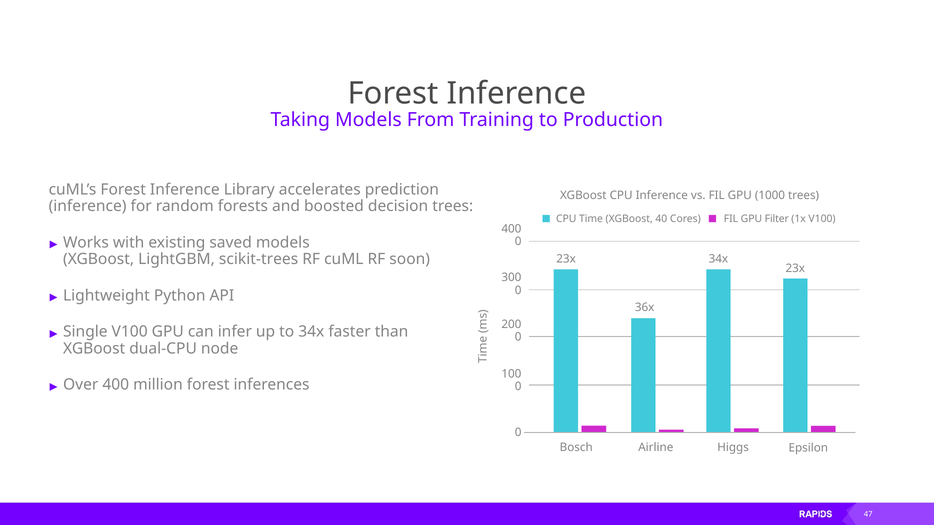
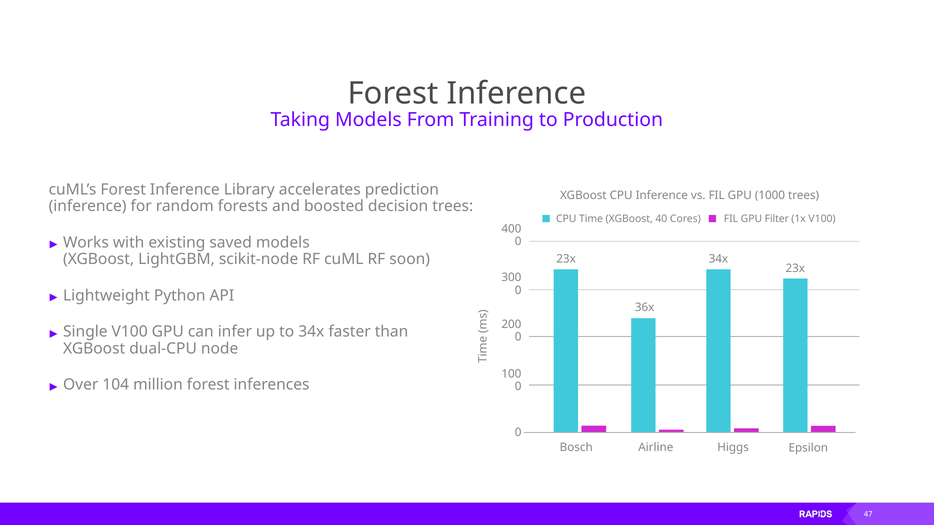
scikit-trees: scikit-trees -> scikit-node (259, 260)
Over 400: 400 -> 104 (116, 385)
